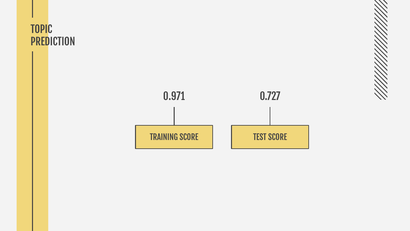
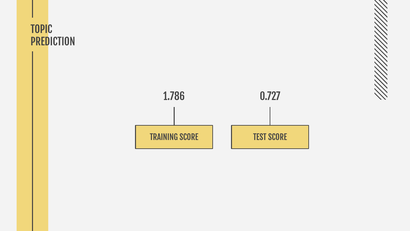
0.971: 0.971 -> 1.786 (174, 97)
